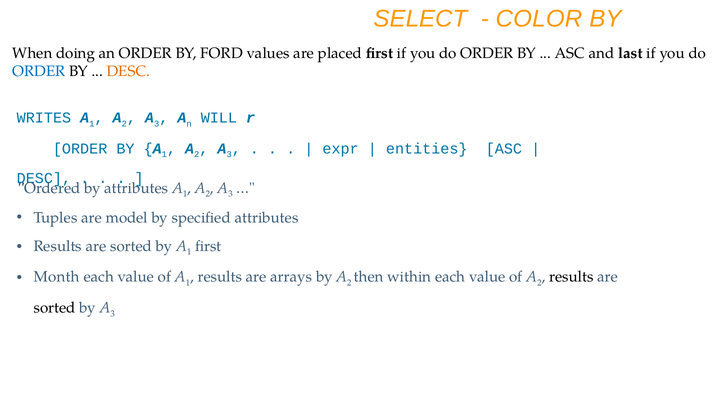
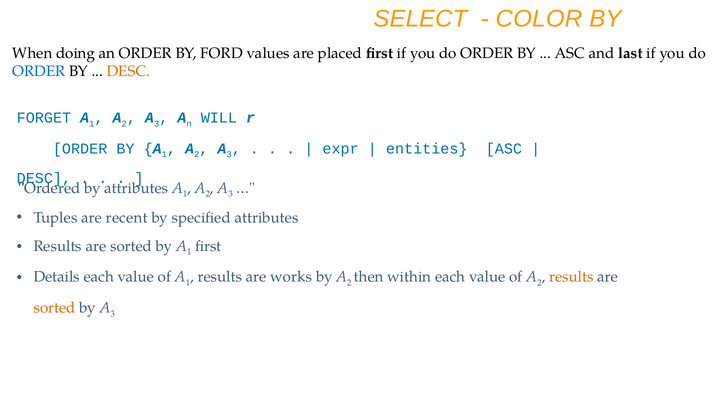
WRITES: WRITES -> FORGET (44, 118)
model: model -> recent (127, 218)
Month: Month -> Details (57, 277)
arrays: arrays -> works (291, 277)
results colour: black -> orange (571, 277)
sorted colour: black -> orange (55, 308)
